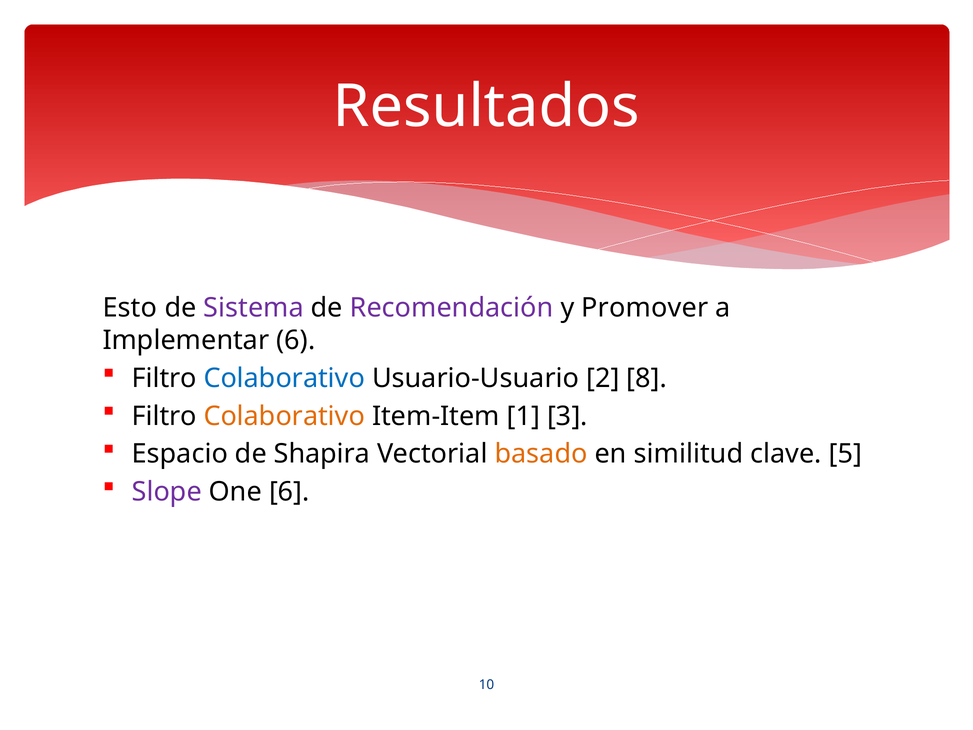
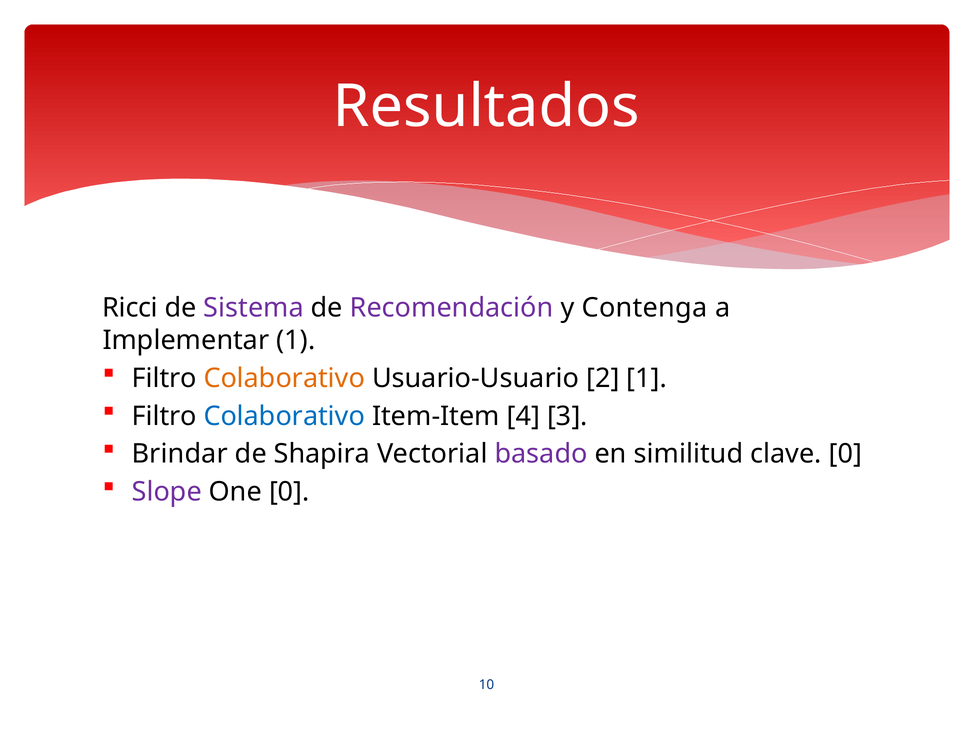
Esto: Esto -> Ricci (130, 308)
Promover: Promover -> Contenga (645, 308)
Implementar 6: 6 -> 1 (296, 340)
Colaborativo colour: blue -> orange (284, 378)
2 8: 8 -> 1 (647, 378)
Colaborativo colour: orange -> blue (284, 416)
1: 1 -> 4 (523, 416)
Espacio: Espacio -> Brindar (180, 454)
basado colour: orange -> purple (541, 454)
clave 5: 5 -> 0 (845, 454)
One 6: 6 -> 0 (289, 492)
